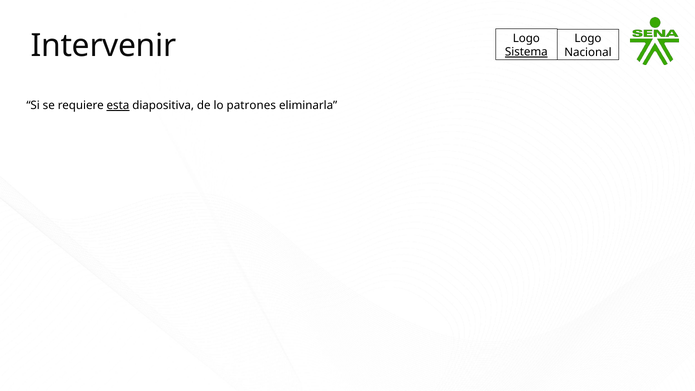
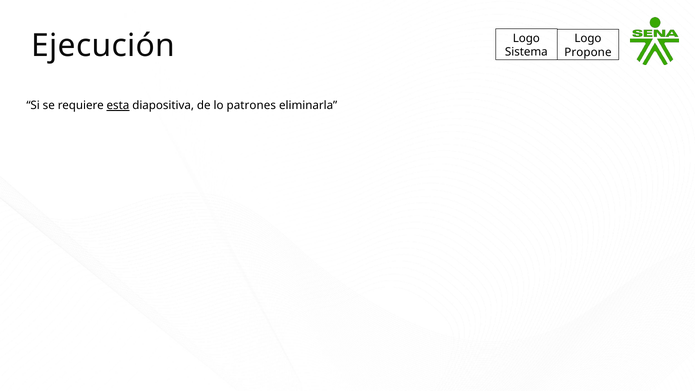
Intervenir: Intervenir -> Ejecución (103, 46)
Sistema underline: present -> none (526, 52)
Nacional: Nacional -> Propone (588, 52)
